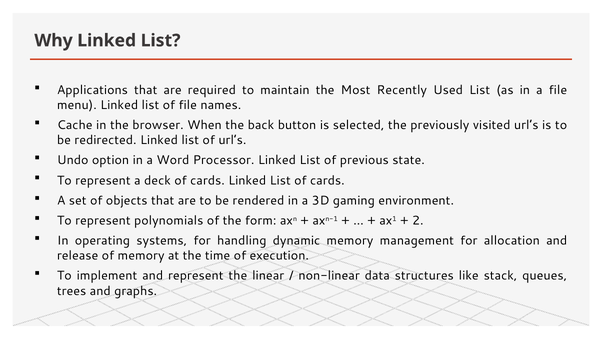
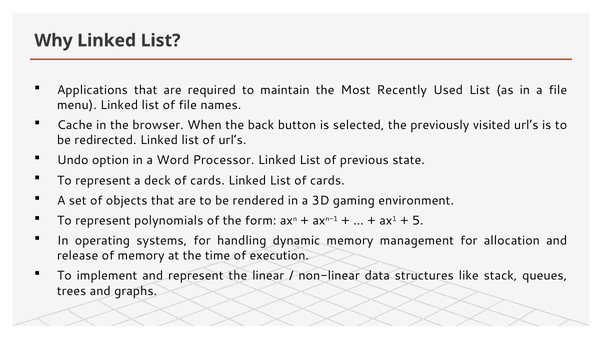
2: 2 -> 5 (418, 220)
